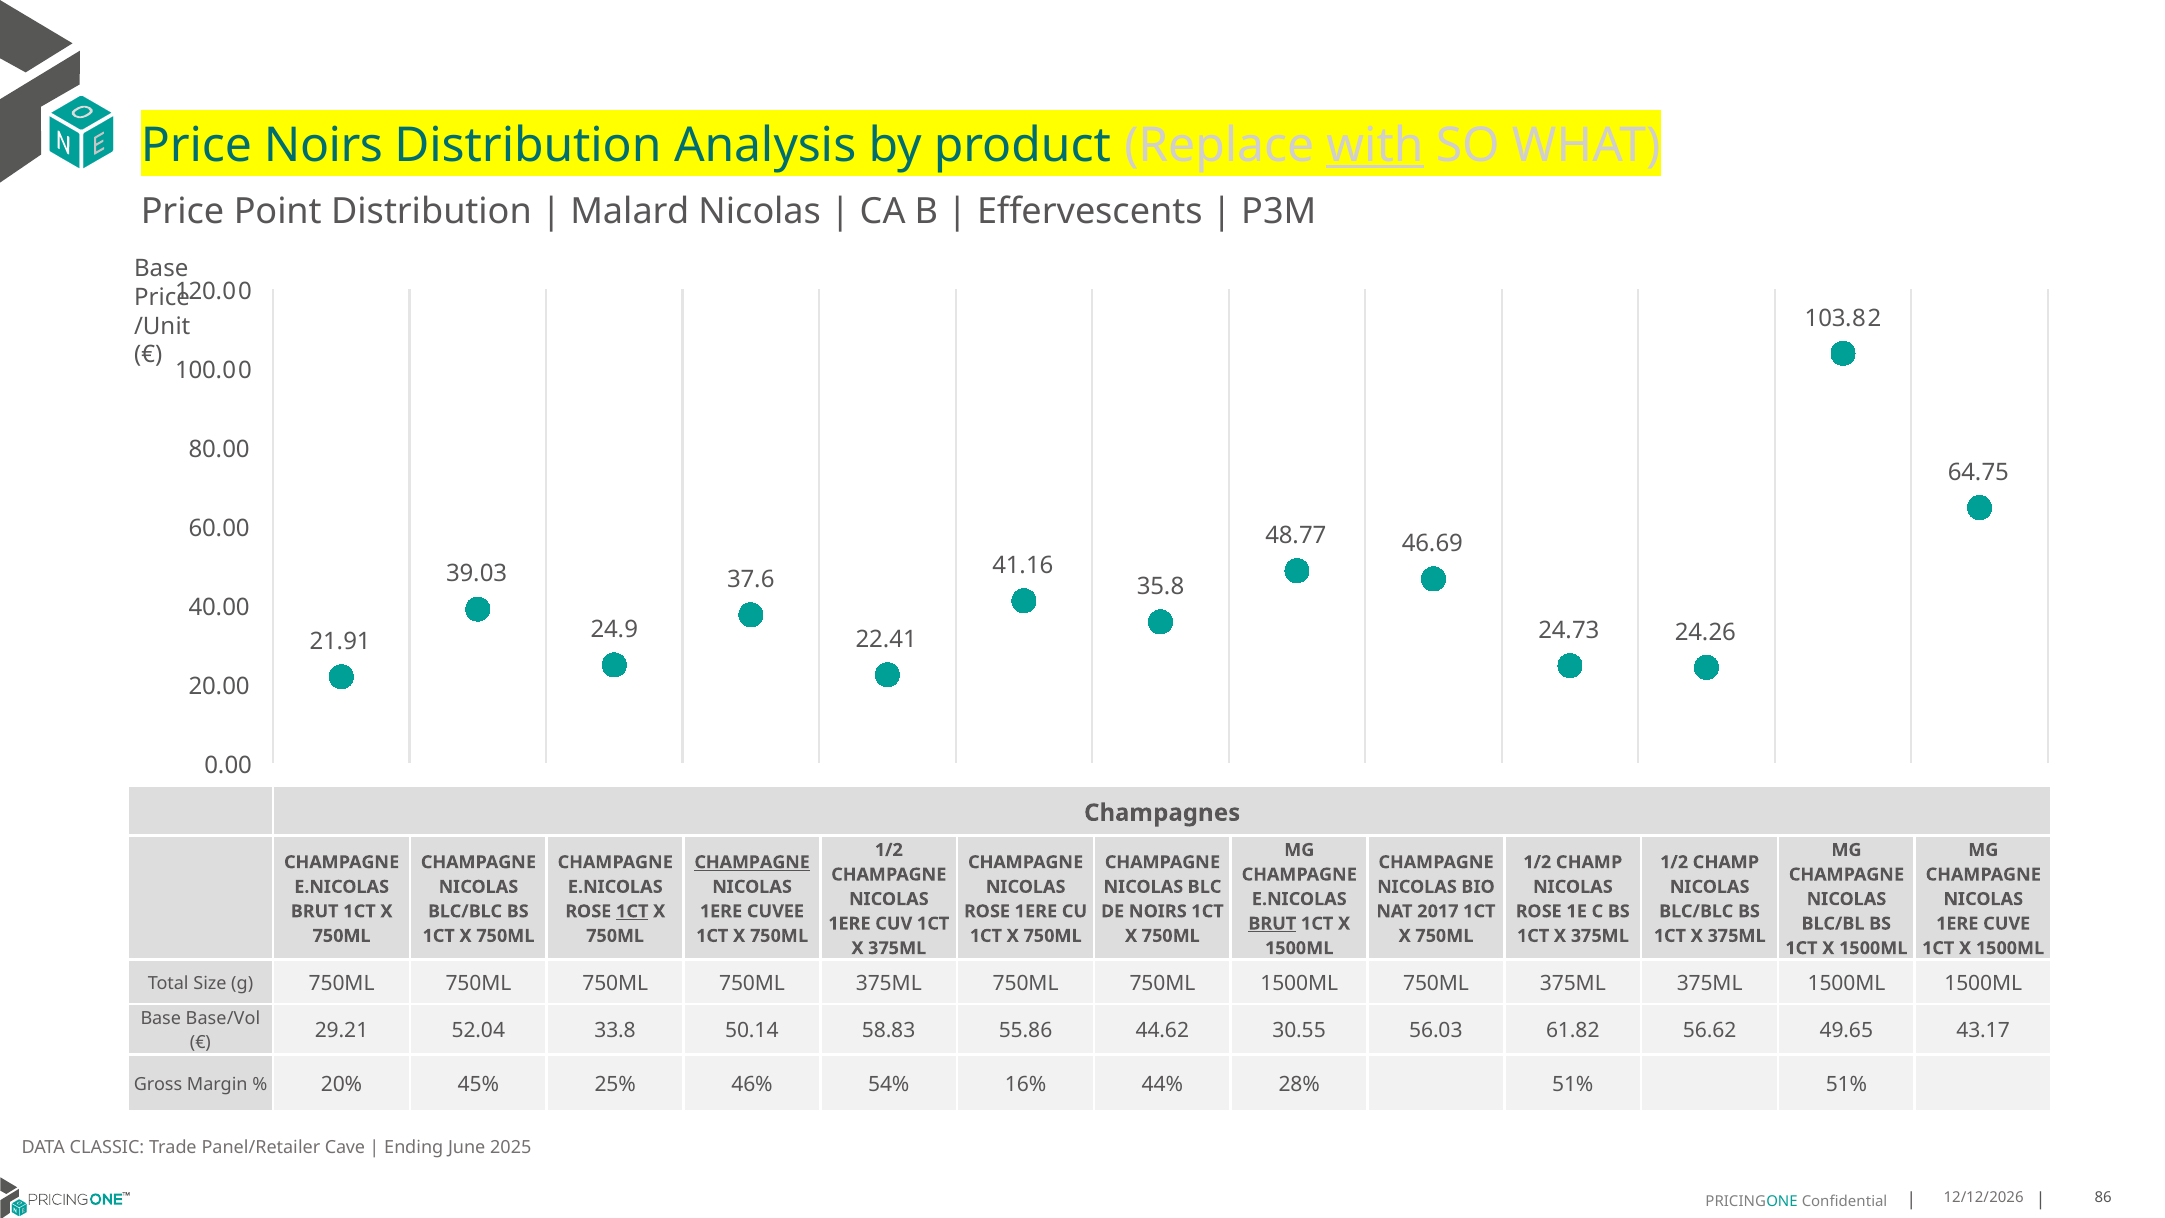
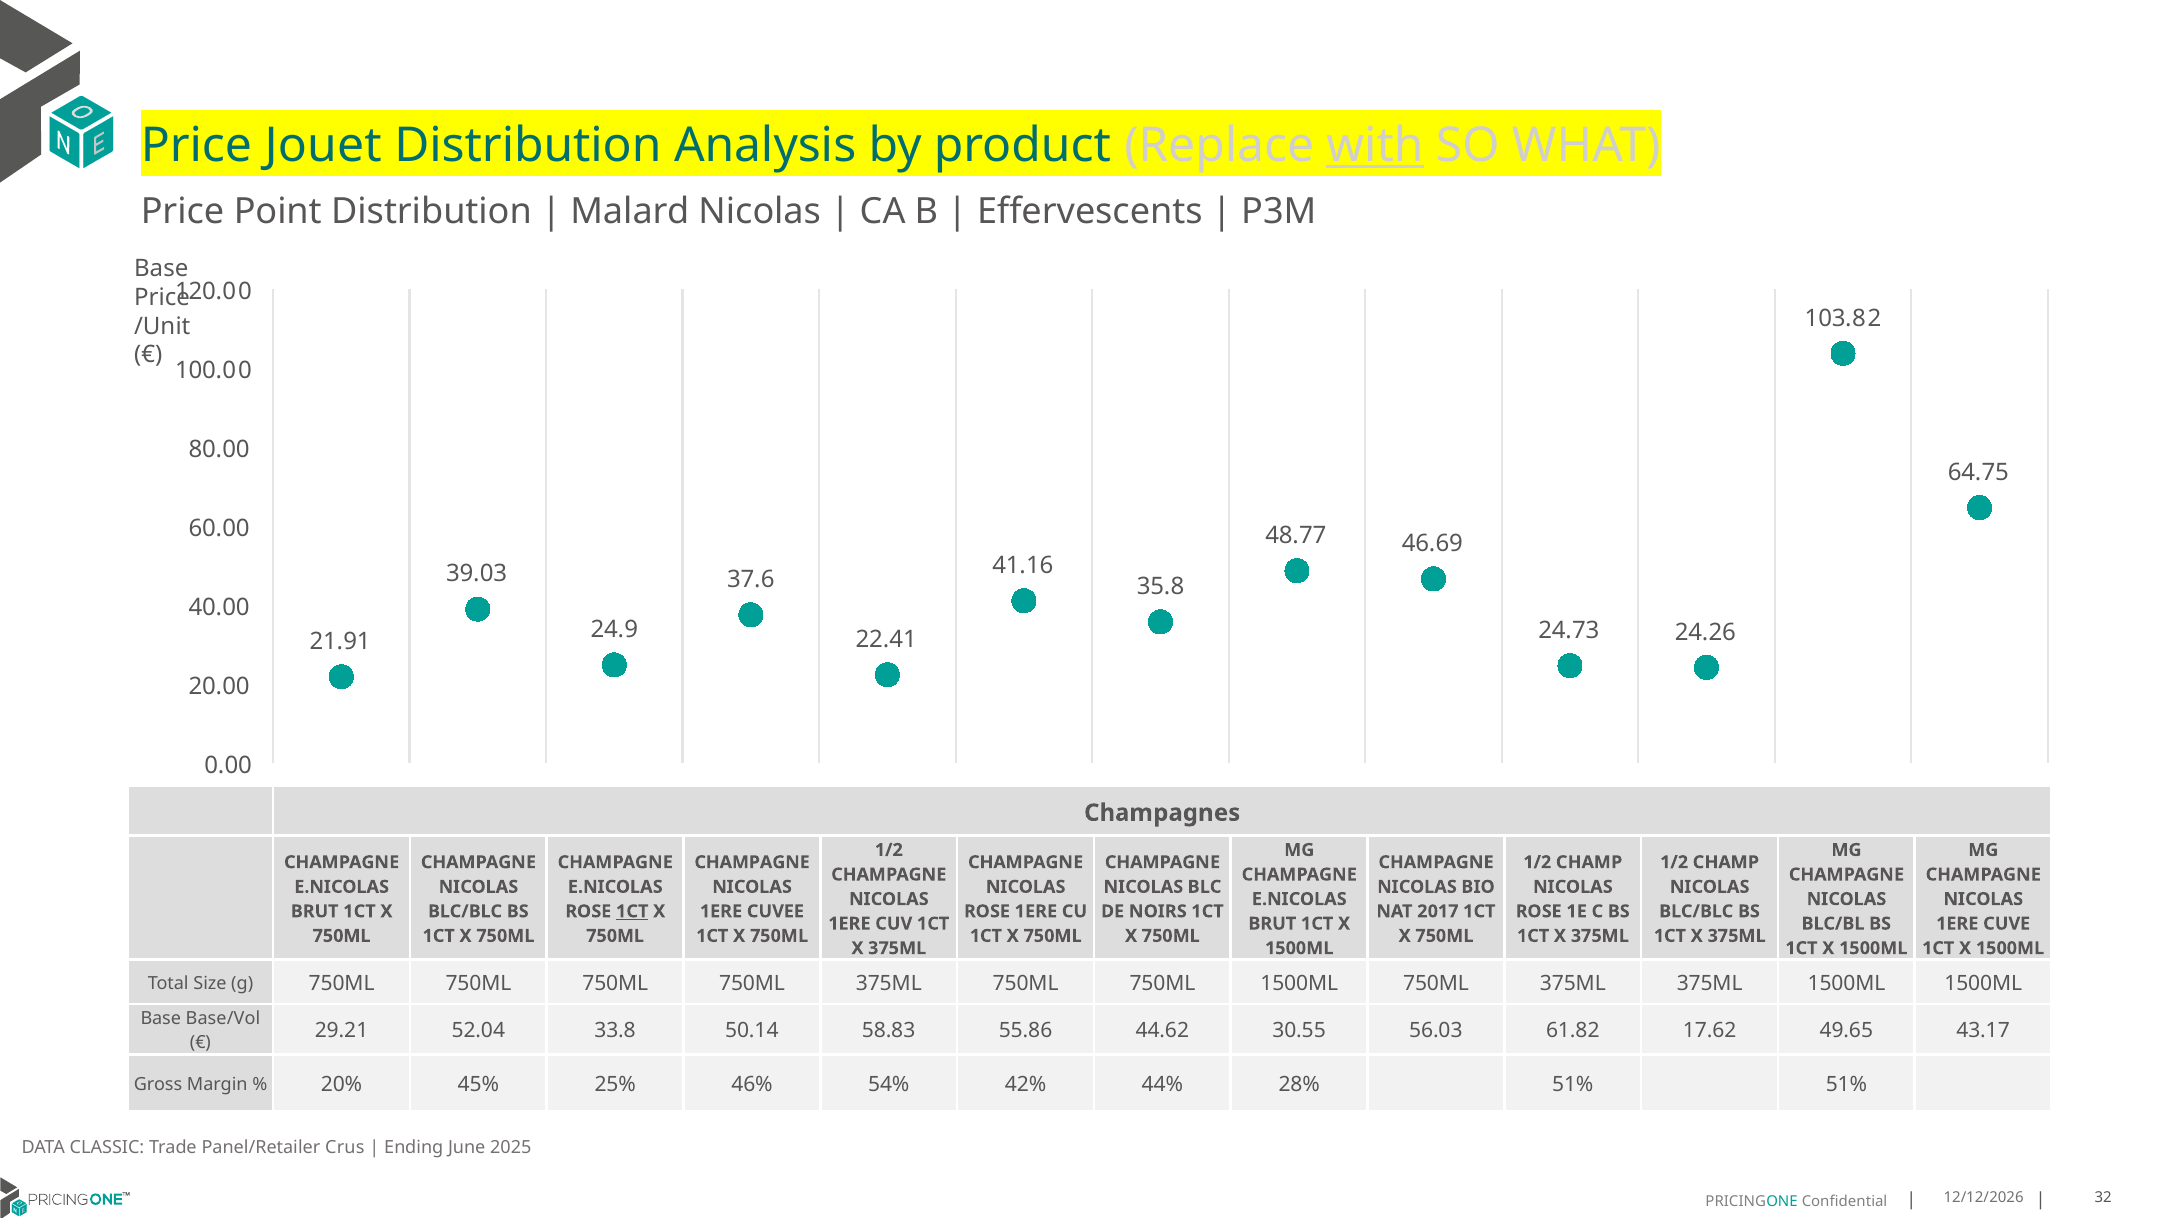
Price Noirs: Noirs -> Jouet (323, 145)
CHAMPAGNE underline: present -> none (752, 862)
BRUT underline: present -> none (1272, 924)
56.62: 56.62 -> 17.62 (1710, 1031)
16%: 16% -> 42% (1026, 1084)
Cave: Cave -> Crus (345, 1147)
86: 86 -> 32 (2103, 1197)
